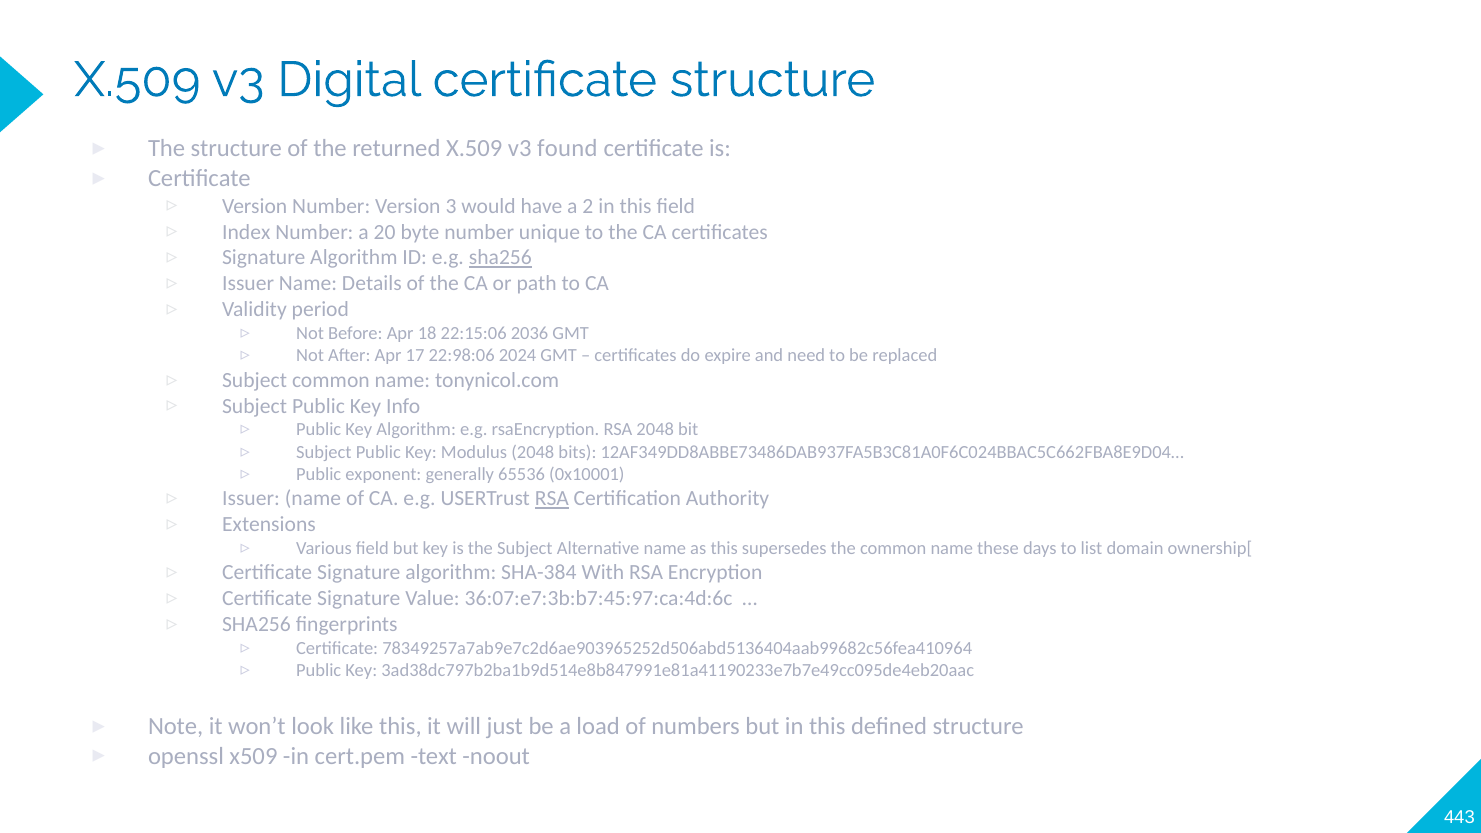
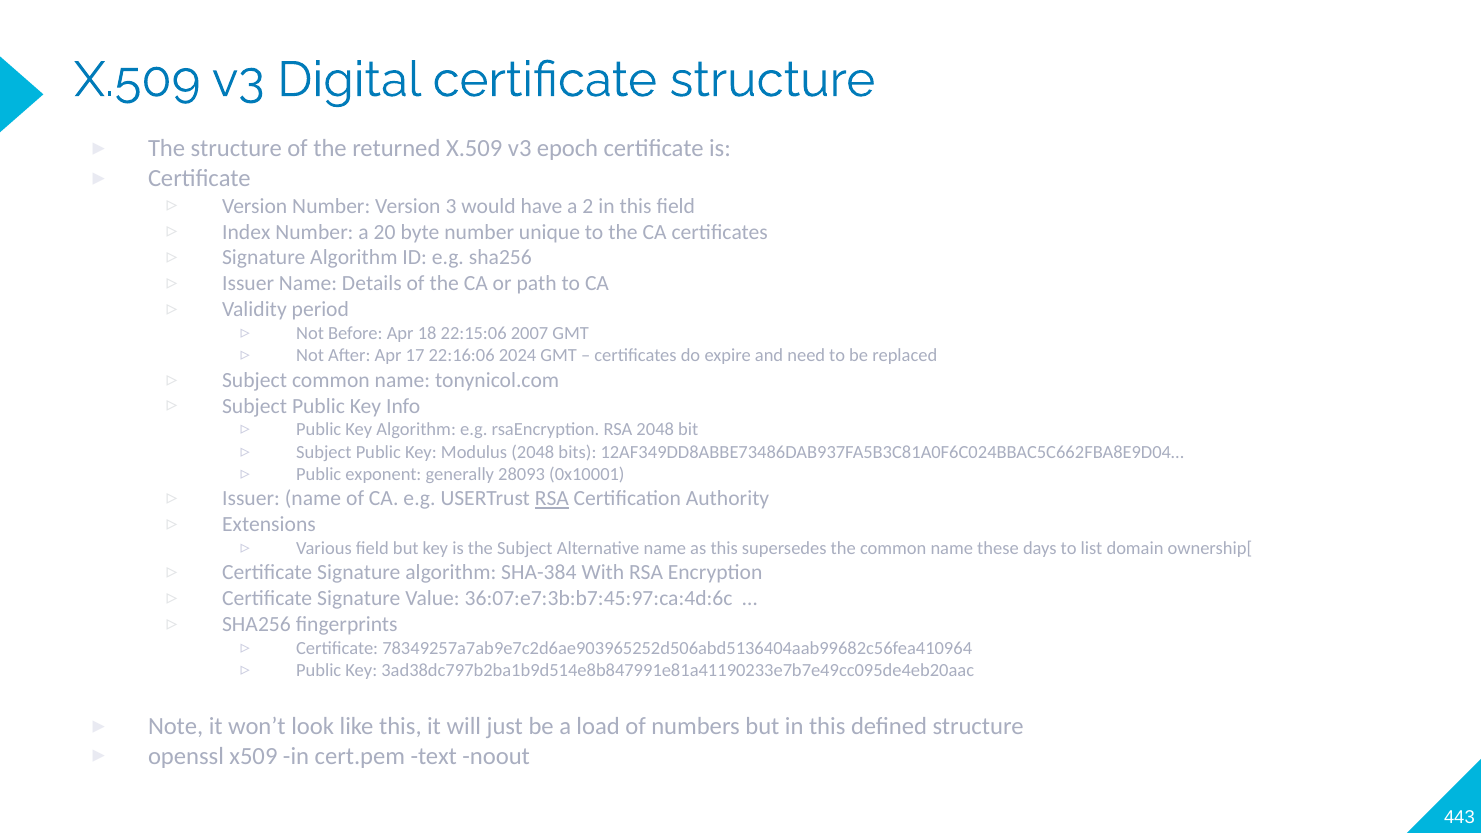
found: found -> epoch (568, 149)
sha256 underline: present -> none (500, 258)
2036: 2036 -> 2007 (530, 334)
22:98:06: 22:98:06 -> 22:16:06 (462, 356)
65536: 65536 -> 28093 (522, 474)
